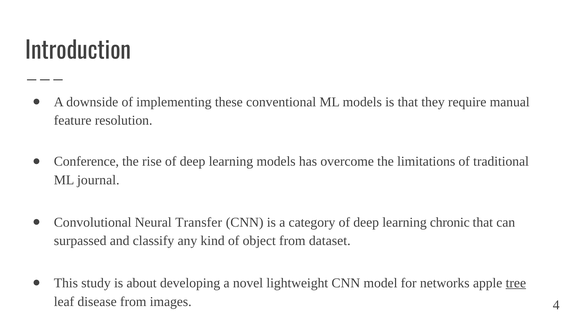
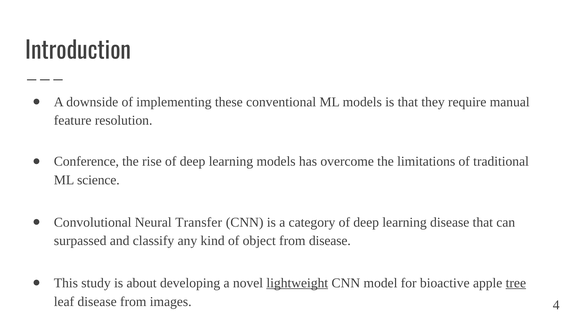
journal: journal -> science (98, 180)
learning chronic: chronic -> disease (450, 222)
from dataset: dataset -> disease (330, 241)
lightweight underline: none -> present (297, 283)
networks: networks -> bioactive (445, 283)
